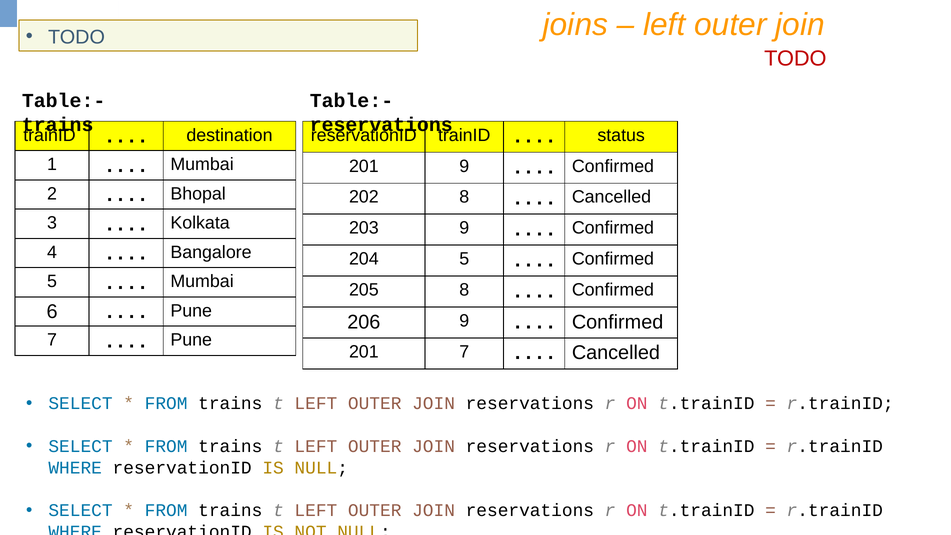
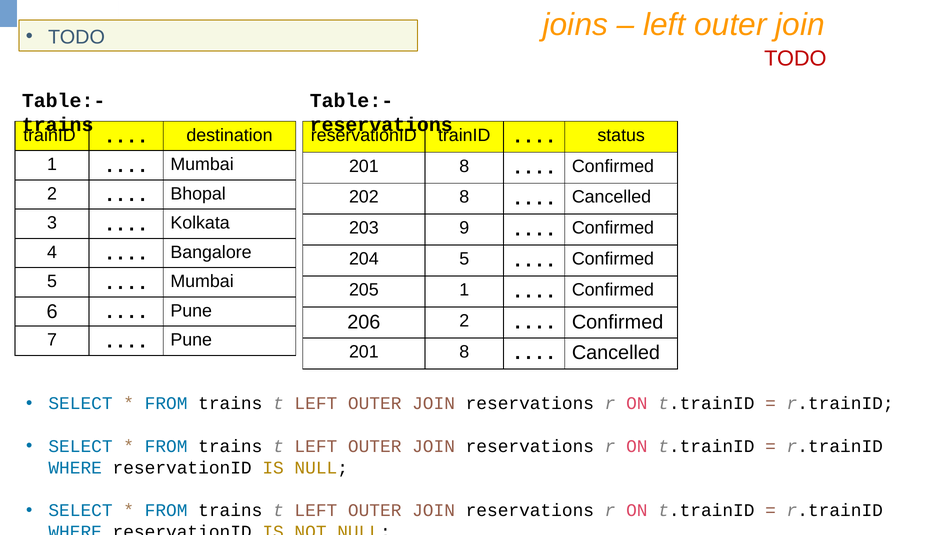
9: 9 -> 8 (464, 166)
205 8: 8 -> 1 (464, 290)
206 9: 9 -> 2 (464, 321)
7: 7 -> 8 (464, 352)
